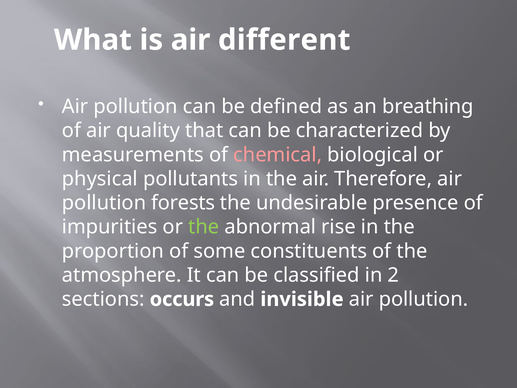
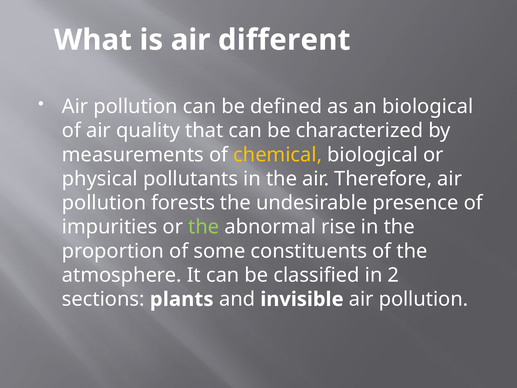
an breathing: breathing -> biological (428, 106)
chemical colour: pink -> yellow (278, 155)
occurs: occurs -> plants (182, 299)
